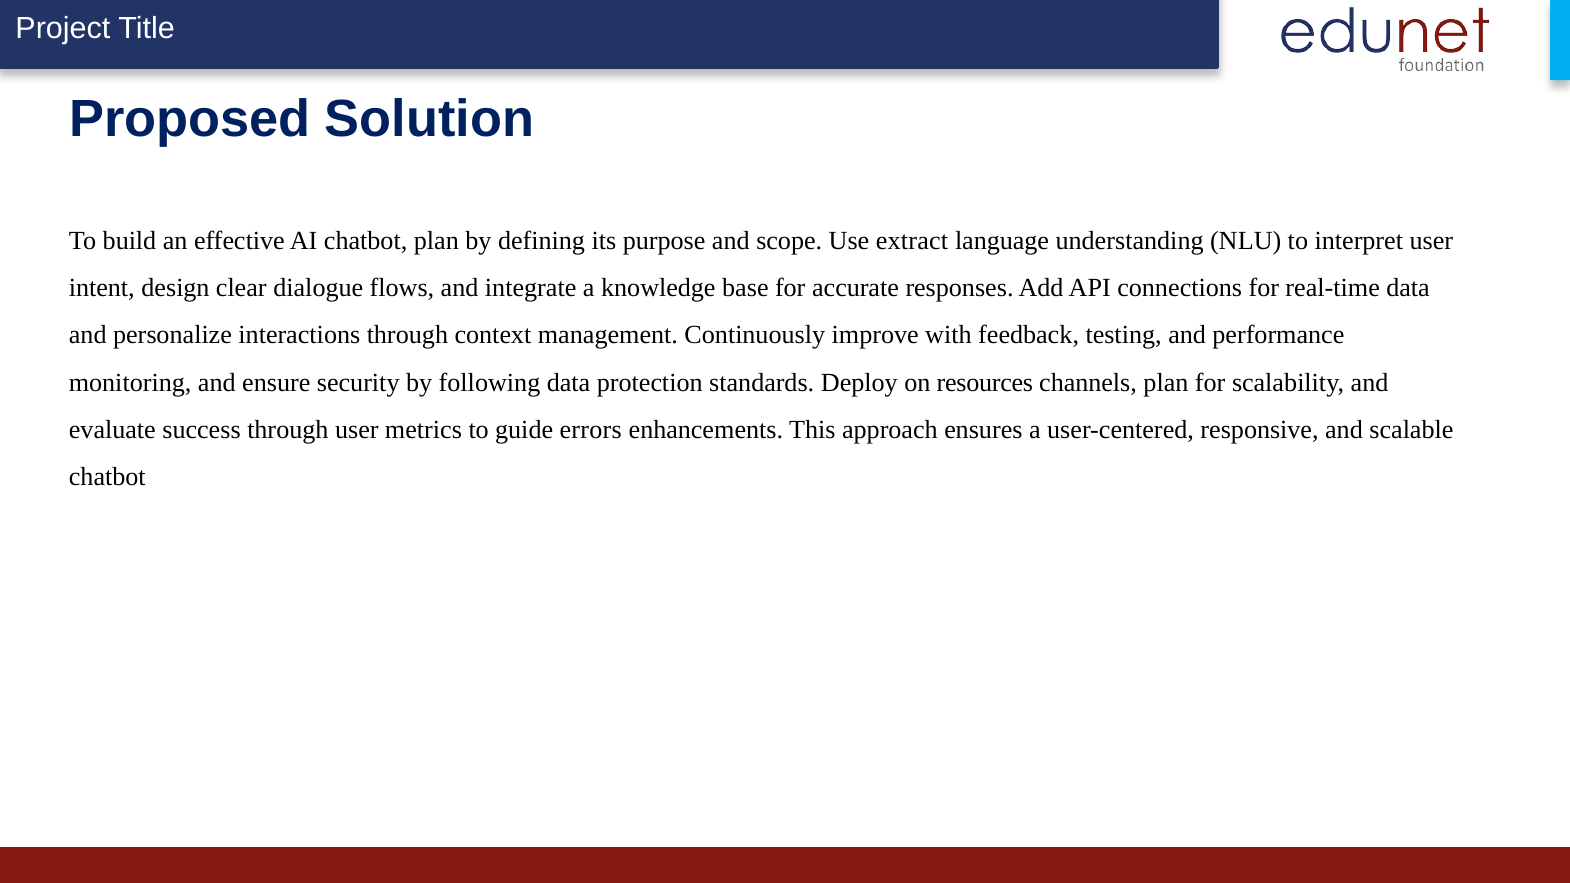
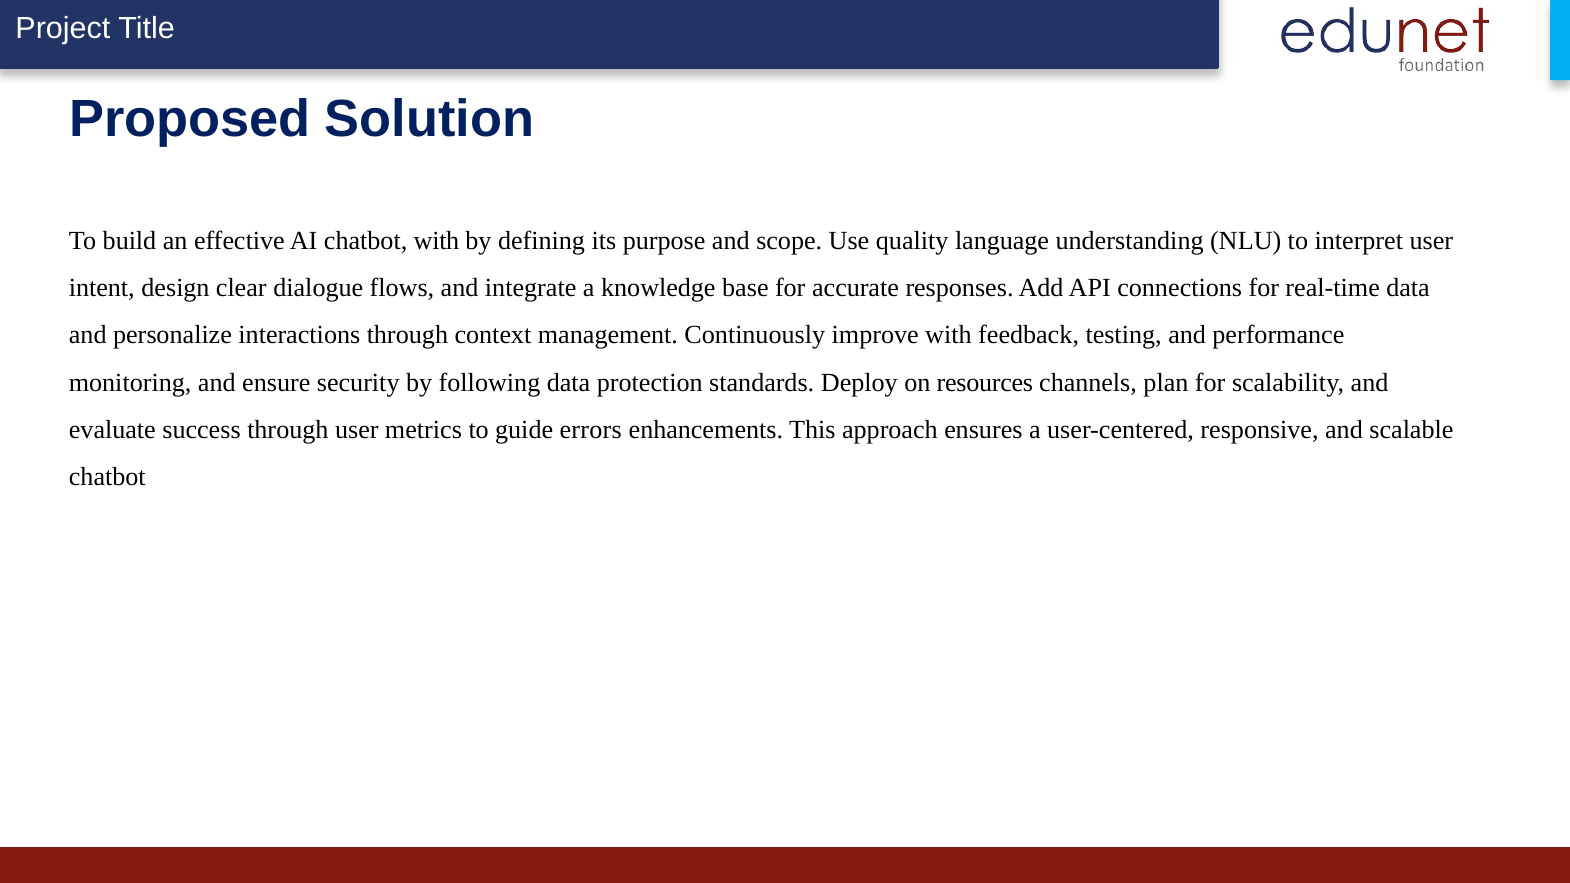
chatbot plan: plan -> with (436, 241)
extract: extract -> quality (912, 241)
